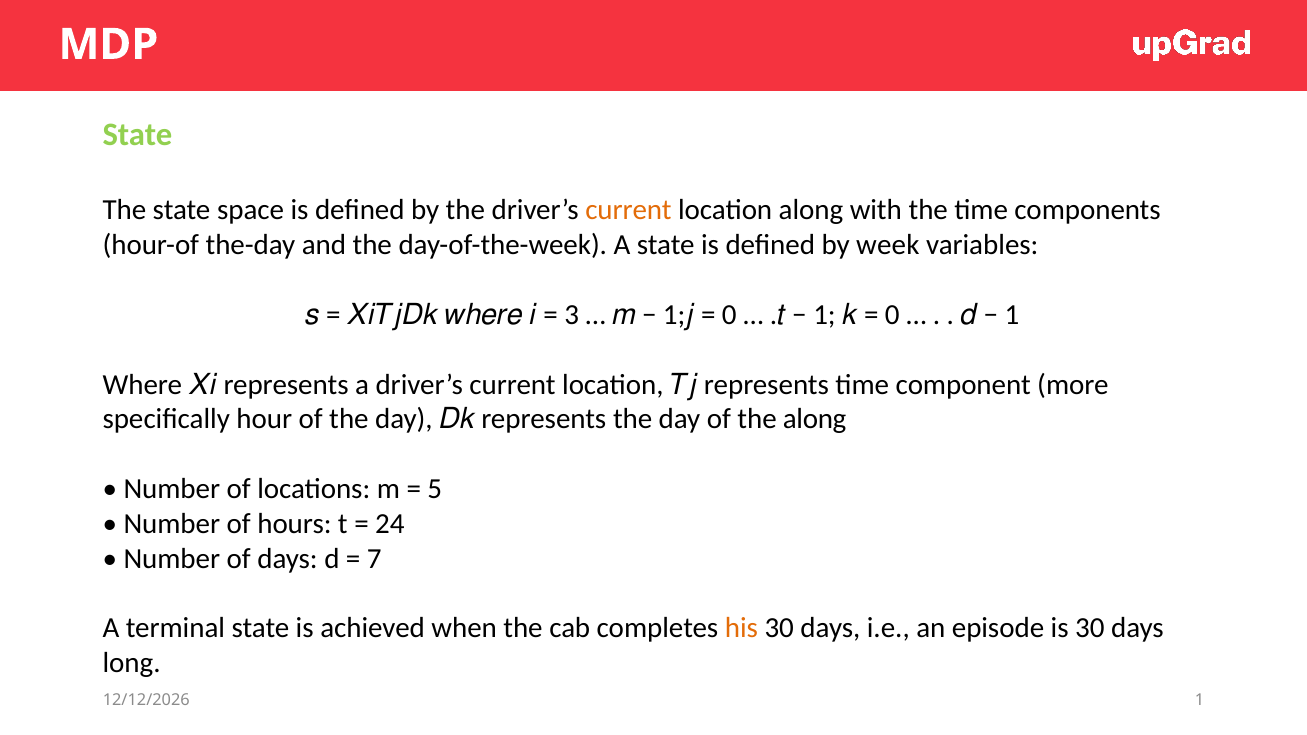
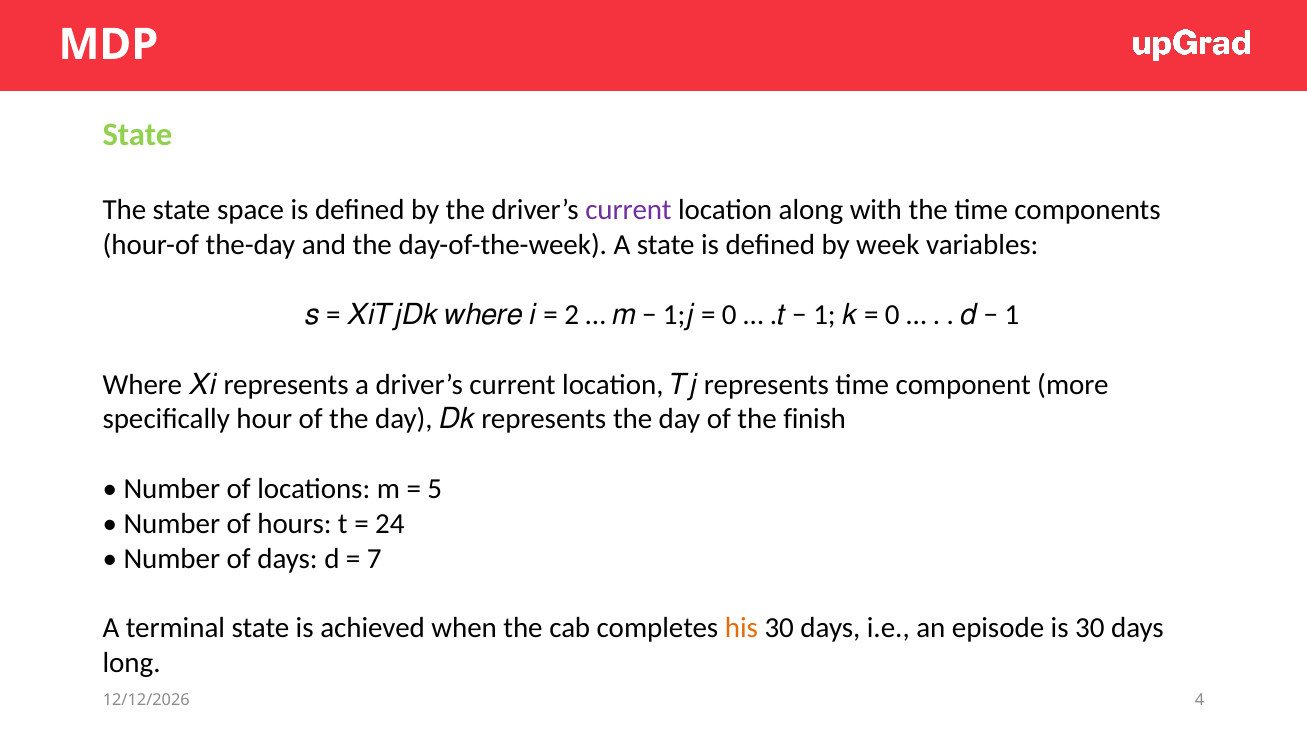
current colour: orange -> purple (628, 210)
3: 3 -> 2 (572, 315)
the along: along -> finish (815, 419)
1: 1 -> 4 (1200, 701)
